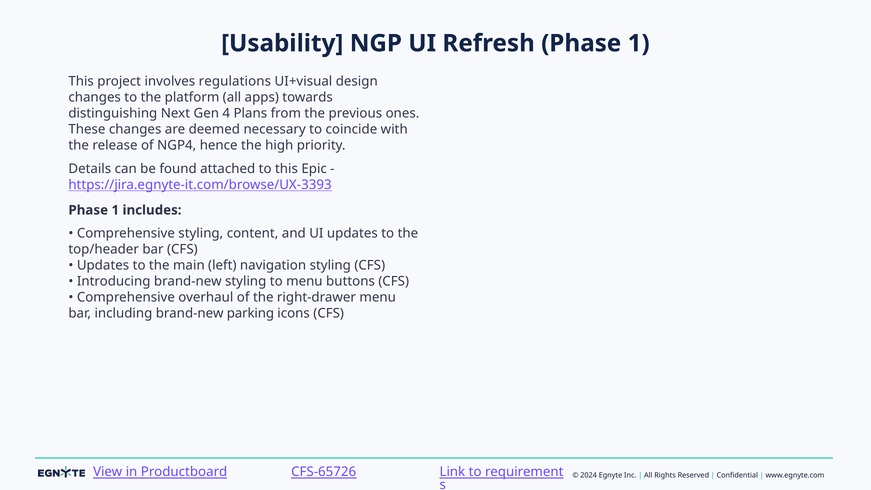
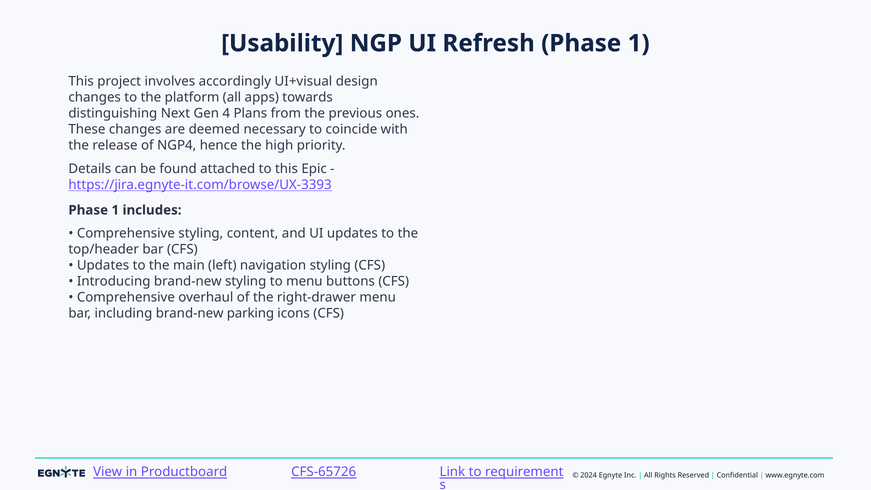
regulations: regulations -> accordingly (235, 82)
